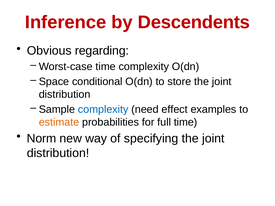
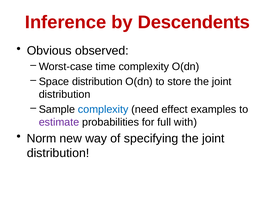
regarding: regarding -> observed (102, 51)
Space conditional: conditional -> distribution (97, 82)
estimate colour: orange -> purple (59, 122)
full time: time -> with (185, 122)
